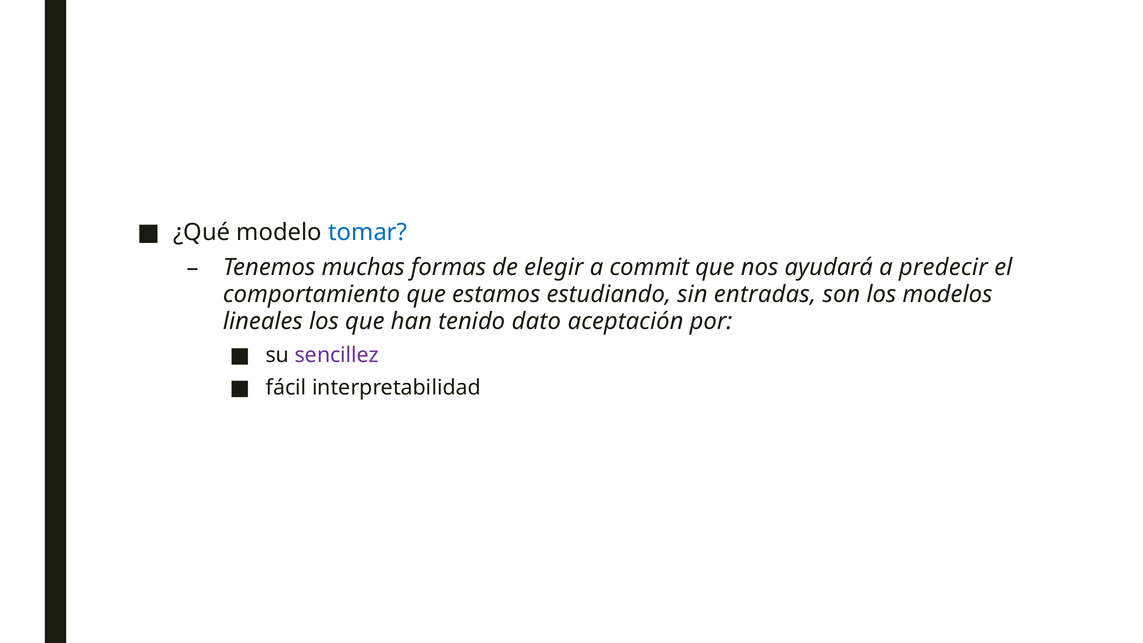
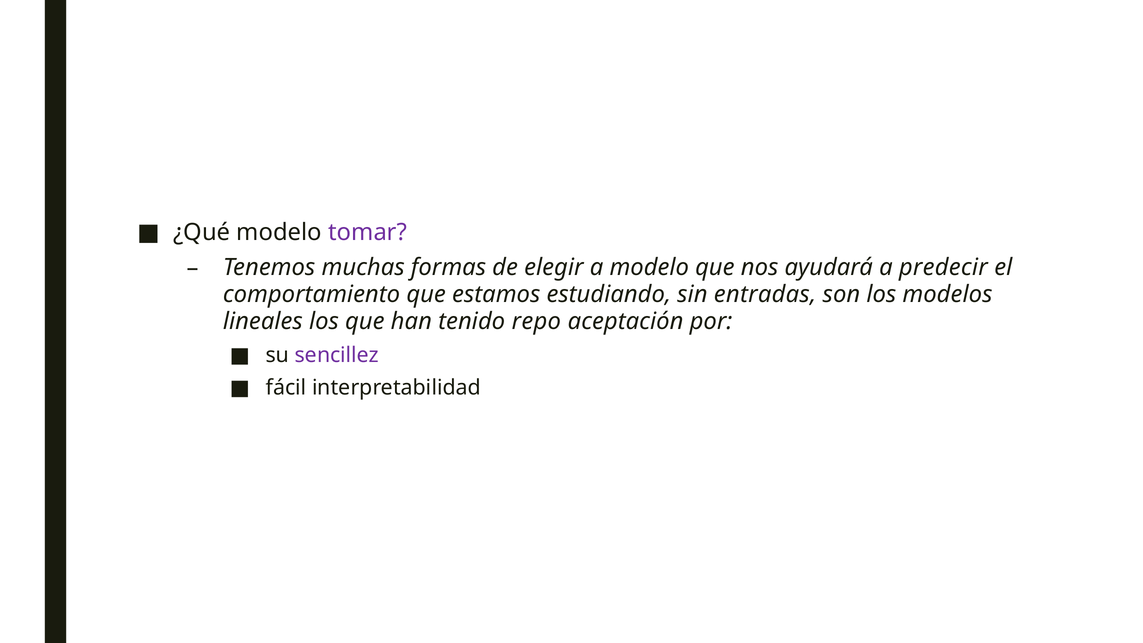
tomar colour: blue -> purple (368, 232)
a commit: commit -> modelo (649, 267)
dato: dato -> repo (536, 321)
